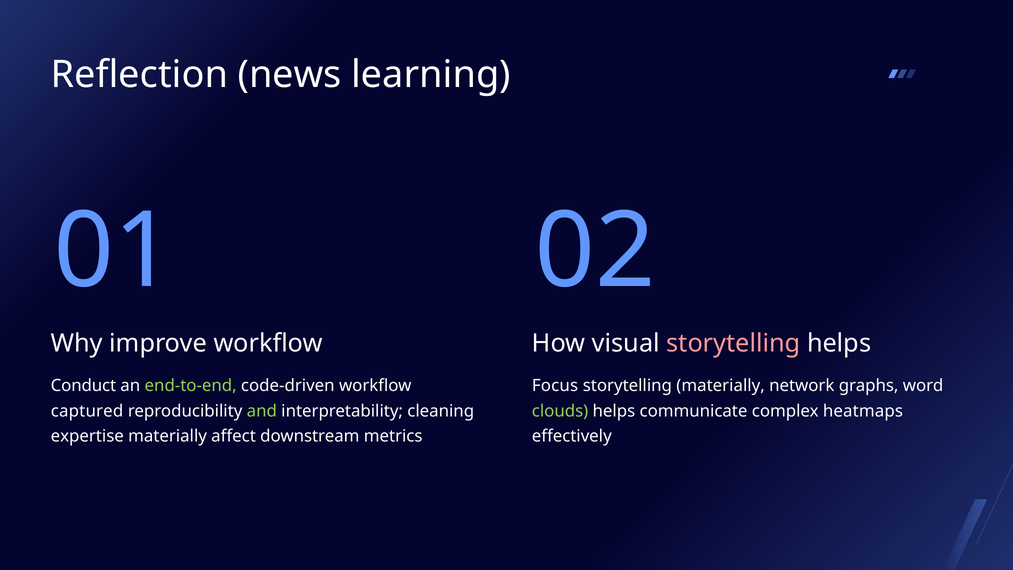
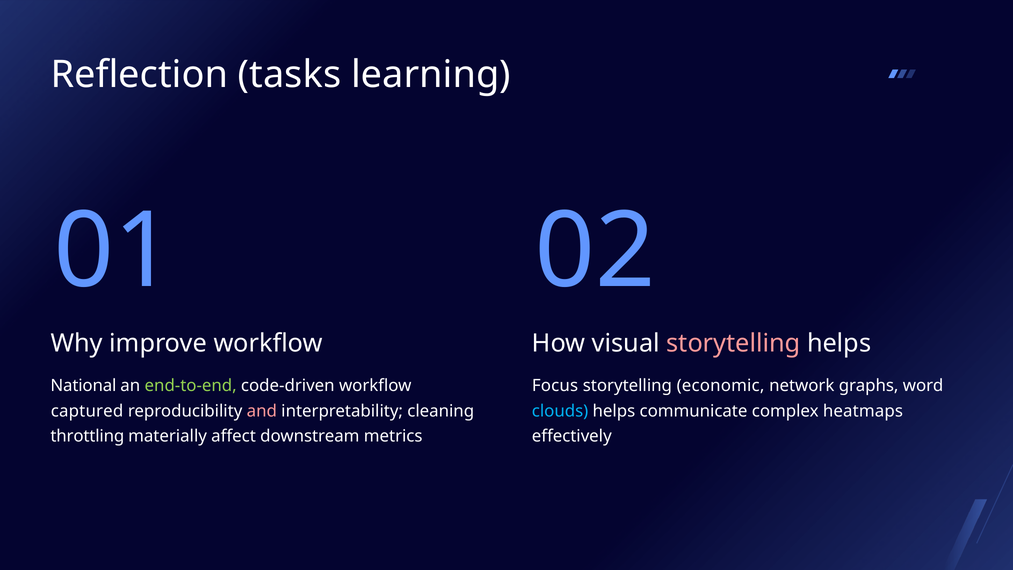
news: news -> tasks (290, 75)
Conduct: Conduct -> National (83, 386)
storytelling materially: materially -> economic (721, 386)
and colour: light green -> pink (262, 411)
clouds colour: light green -> light blue (560, 411)
expertise: expertise -> throttling (87, 436)
